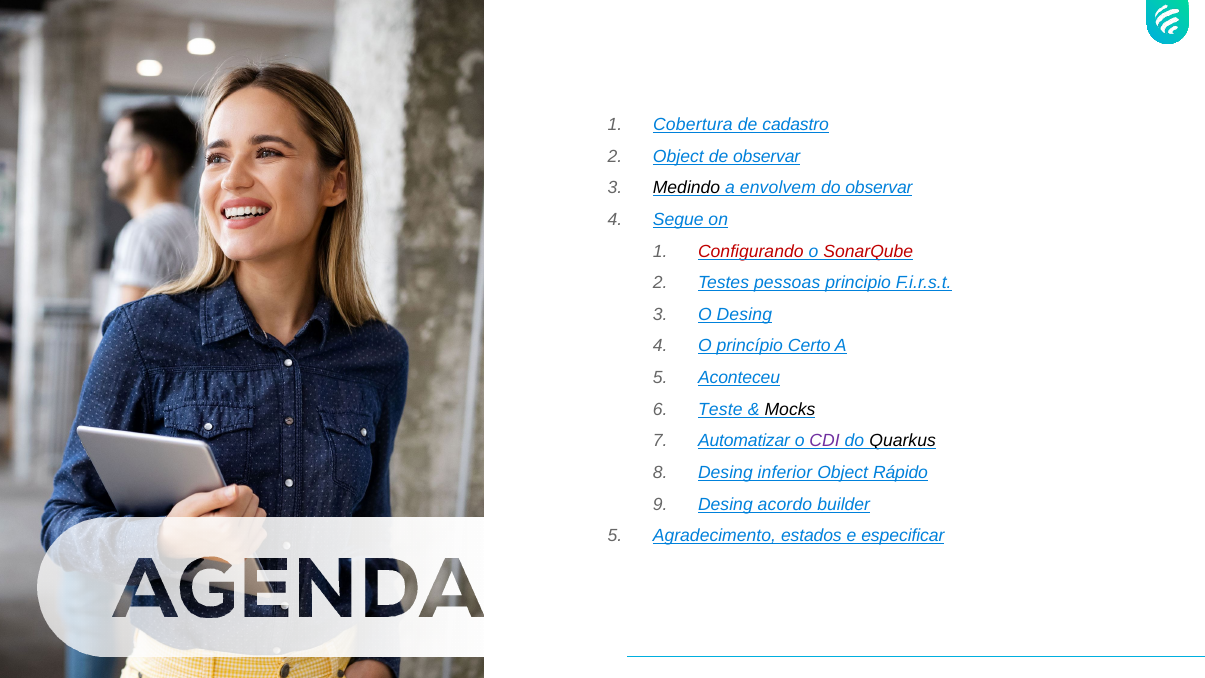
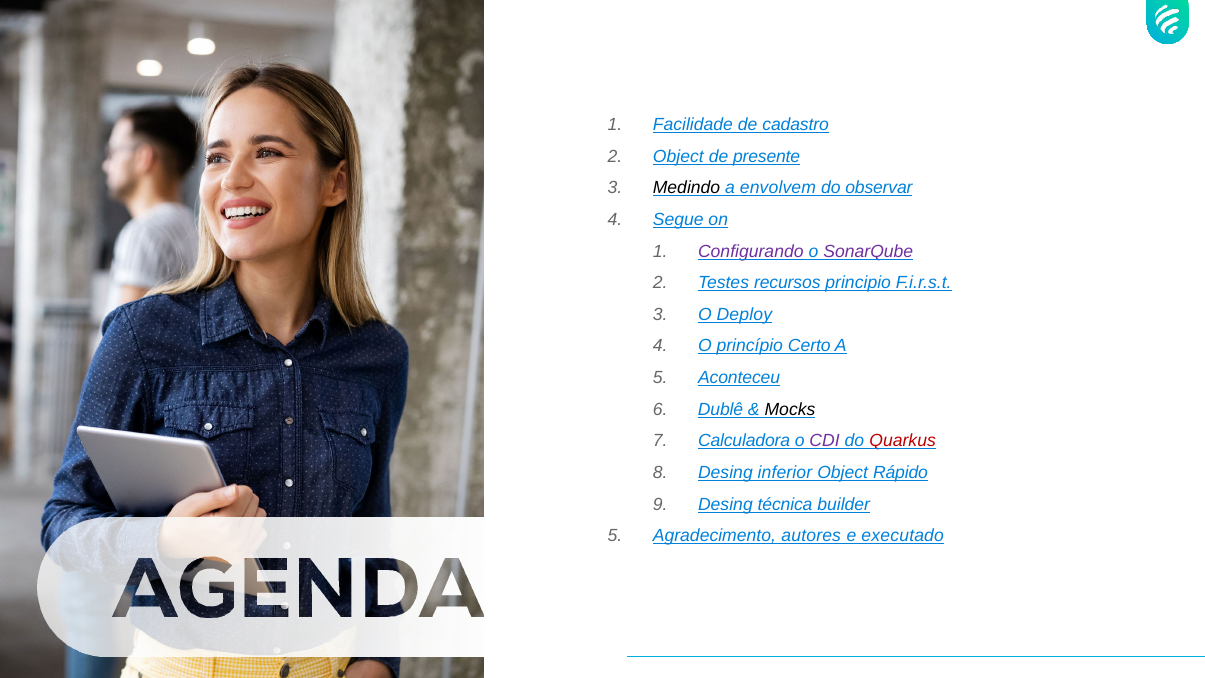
Cobertura: Cobertura -> Facilidade (693, 125)
de observar: observar -> presente (767, 156)
Configurando colour: red -> purple (751, 251)
SonarQube colour: red -> purple (868, 251)
pessoas: pessoas -> recursos (787, 283)
O Desing: Desing -> Deploy (744, 314)
Teste: Teste -> Dublê (721, 409)
Automatizar: Automatizar -> Calculadora (744, 441)
Quarkus colour: black -> red (903, 441)
acordo: acordo -> técnica (785, 504)
estados: estados -> autores (811, 536)
especificar: especificar -> executado (903, 536)
